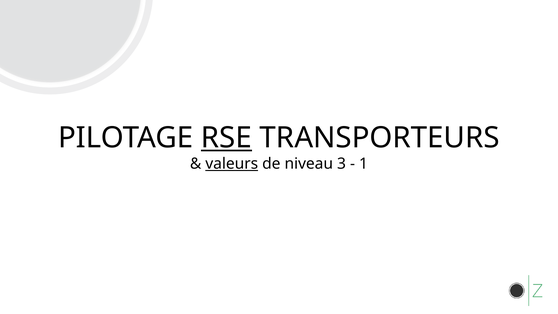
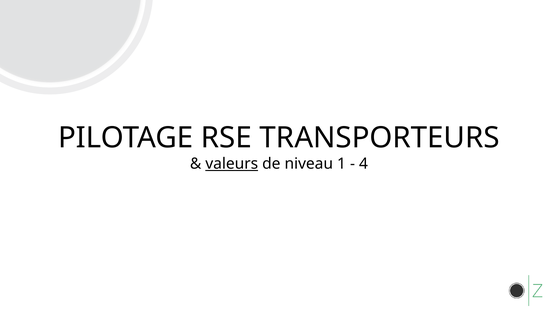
RSE underline: present -> none (226, 138)
3: 3 -> 1 (342, 164)
1: 1 -> 4 (364, 164)
